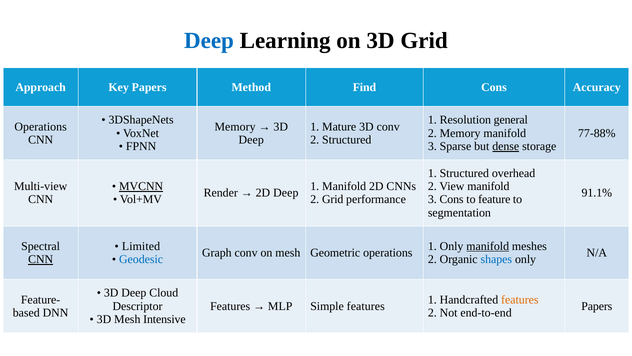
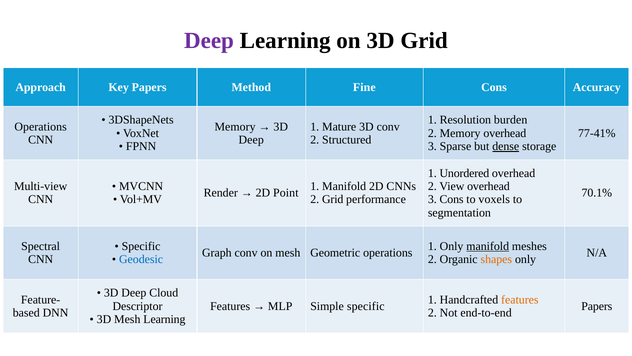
Deep colour: blue -> purple (209, 41)
Find: Find -> Fine (364, 87)
general: general -> burden (511, 120)
Memory manifold: manifold -> overhead (505, 133)
77-88%: 77-88% -> 77-41% (597, 133)
1 Structured: Structured -> Unordered (464, 173)
MVCNN underline: present -> none (141, 186)
View manifold: manifold -> overhead (488, 186)
2D Deep: Deep -> Point (286, 193)
91.1%: 91.1% -> 70.1% (597, 193)
feature: feature -> voxels (494, 199)
Limited: Limited -> Specific (141, 246)
CNN underline: present -> none (41, 259)
shapes colour: blue -> orange (496, 259)
Simple features: features -> specific (366, 306)
Mesh Intensive: Intensive -> Learning (164, 319)
